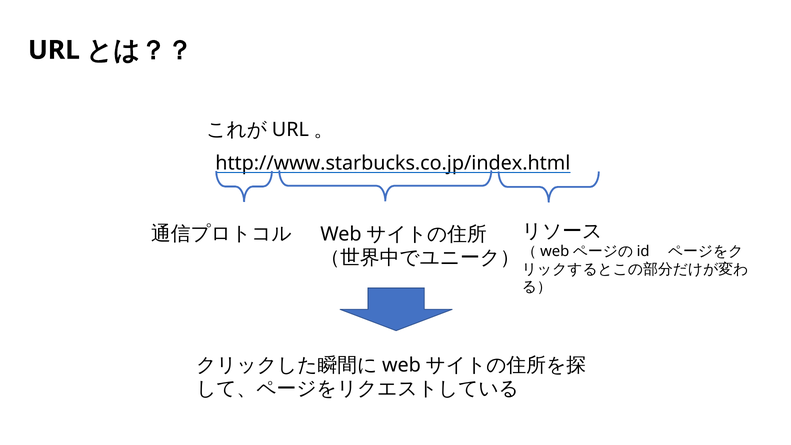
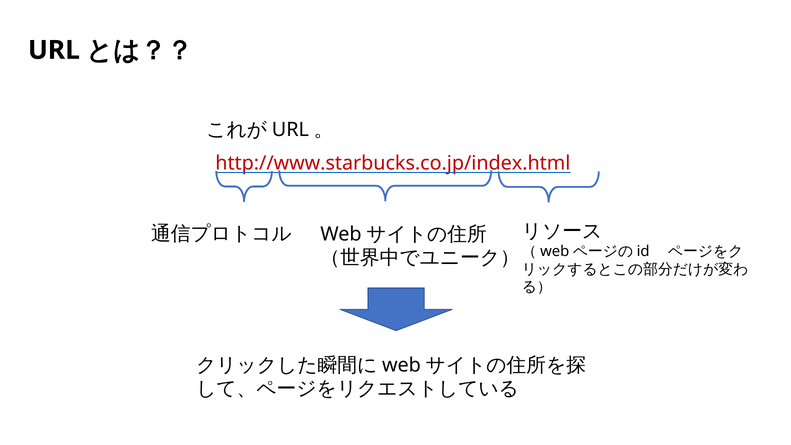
http://www.starbucks.co.jp/index.html colour: black -> red (393, 163)
